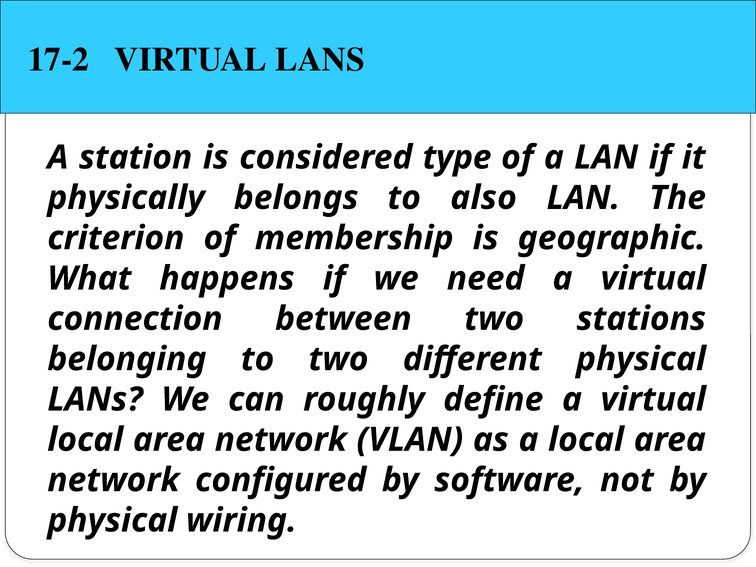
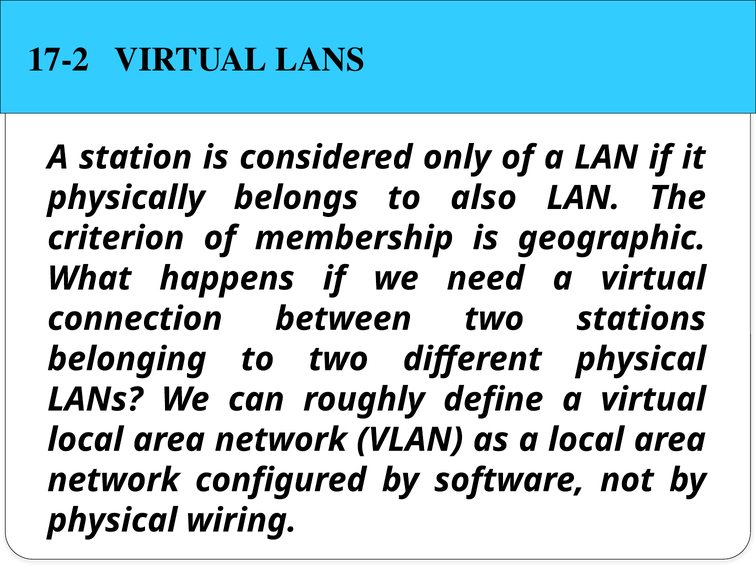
type: type -> only (457, 157)
